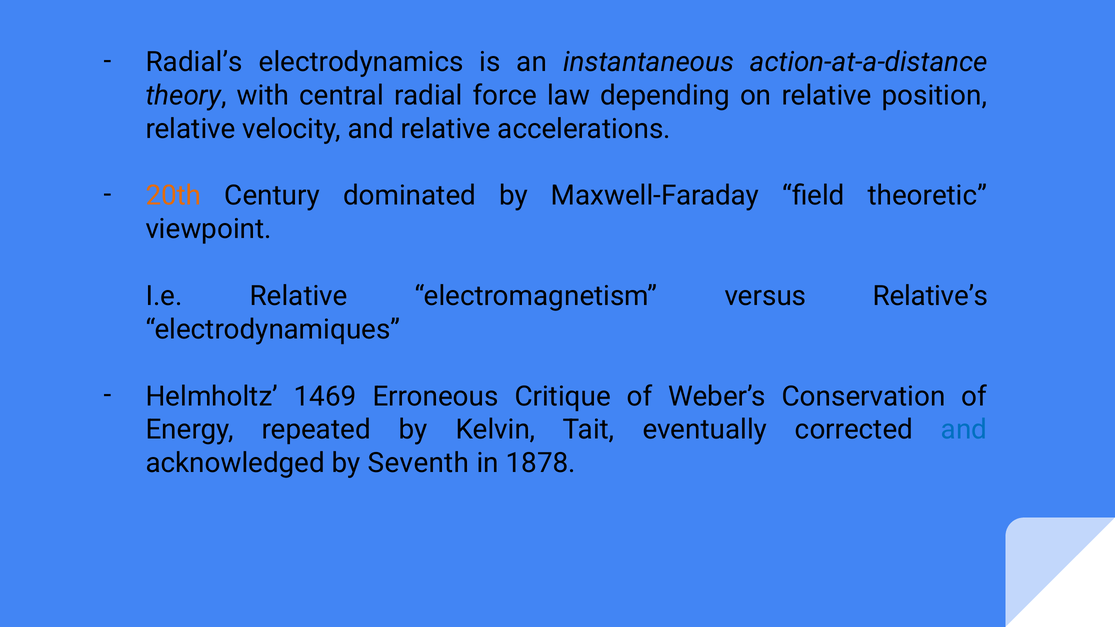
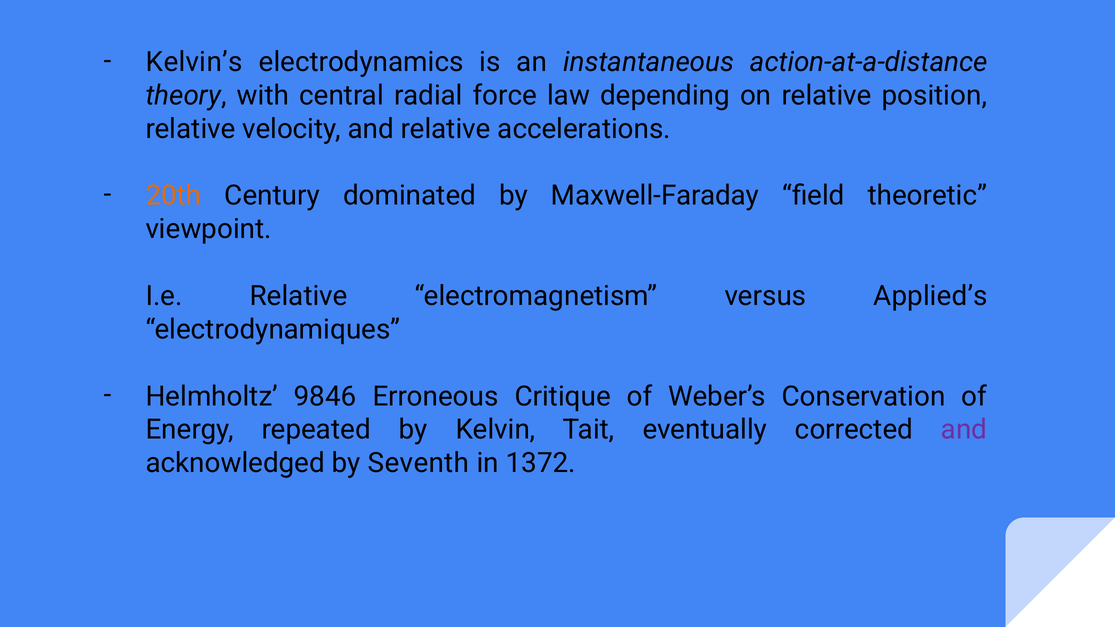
Radial’s: Radial’s -> Kelvin’s (194, 62)
Relative’s: Relative’s -> Applied’s (930, 296)
1469: 1469 -> 9846 (325, 396)
and colour: blue -> purple (964, 430)
1878: 1878 -> 1372 (541, 463)
